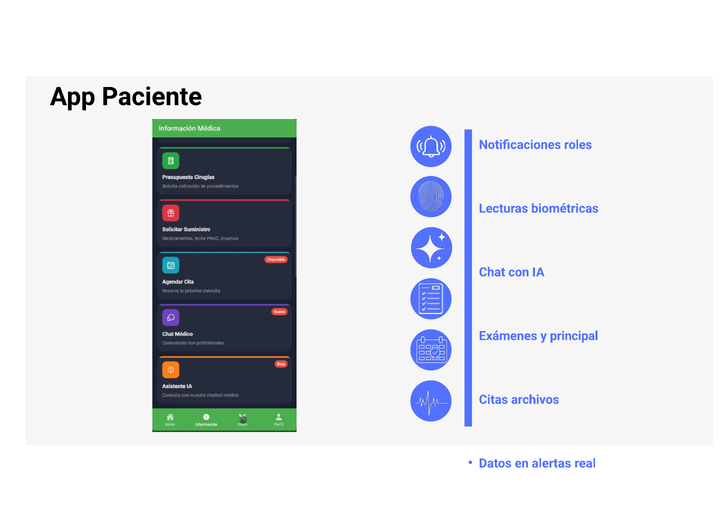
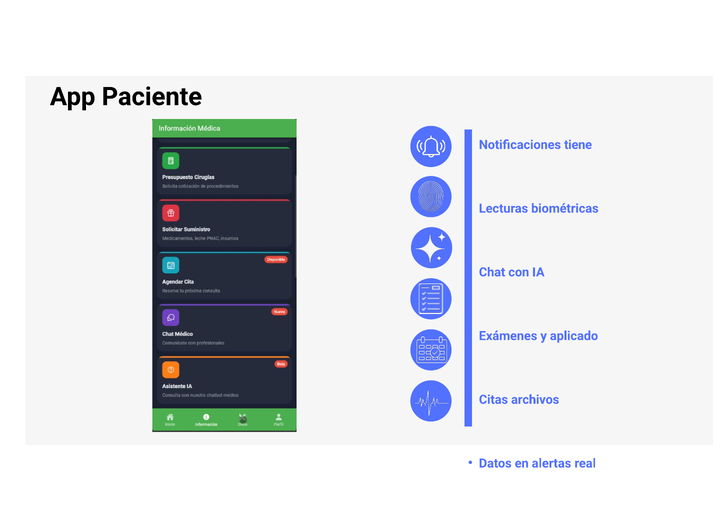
roles: roles -> tiene (578, 145)
principal: principal -> aplicado (574, 336)
